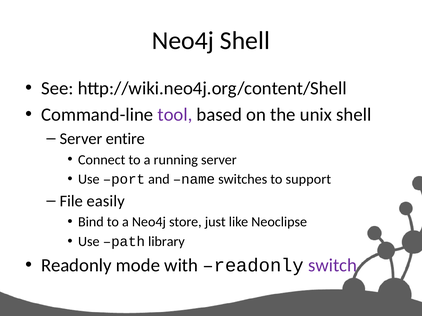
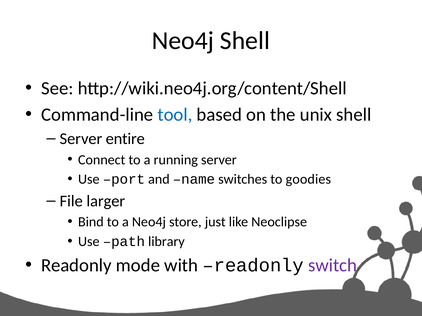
tool colour: purple -> blue (175, 115)
support: support -> goodies (308, 180)
easily: easily -> larger (106, 201)
